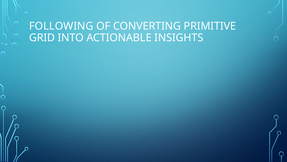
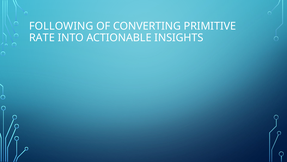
GRID: GRID -> RATE (42, 38)
